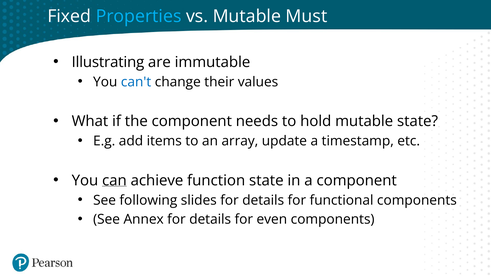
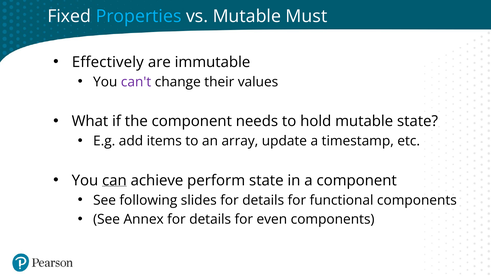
Illustrating: Illustrating -> Effectively (108, 62)
can't colour: blue -> purple (136, 82)
function: function -> perform (216, 181)
